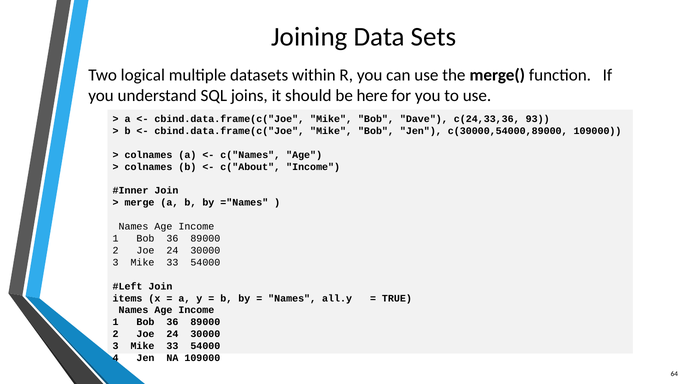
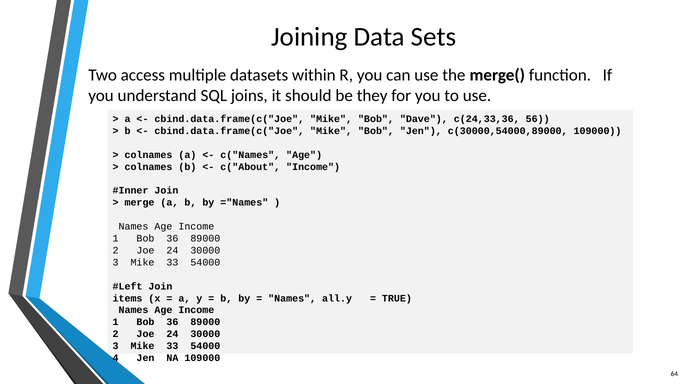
logical: logical -> access (143, 75)
here: here -> they (372, 96)
93: 93 -> 56 (538, 119)
